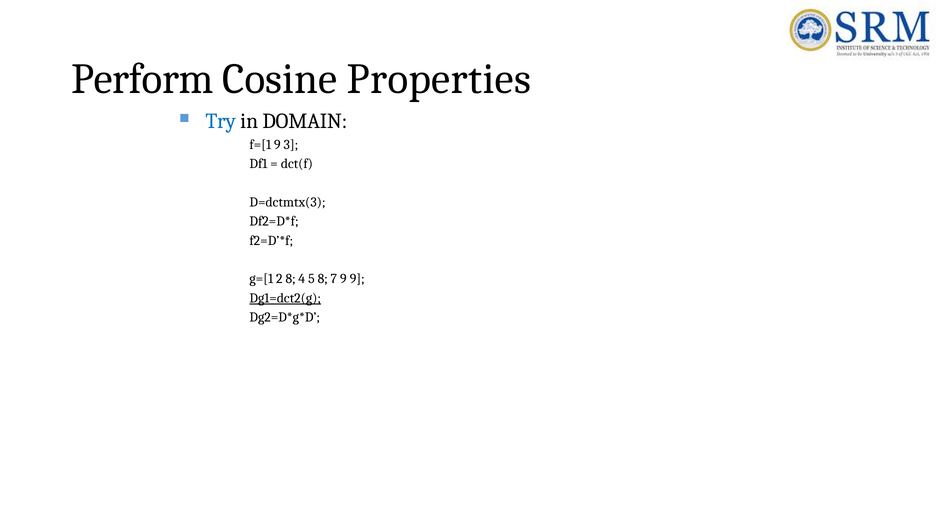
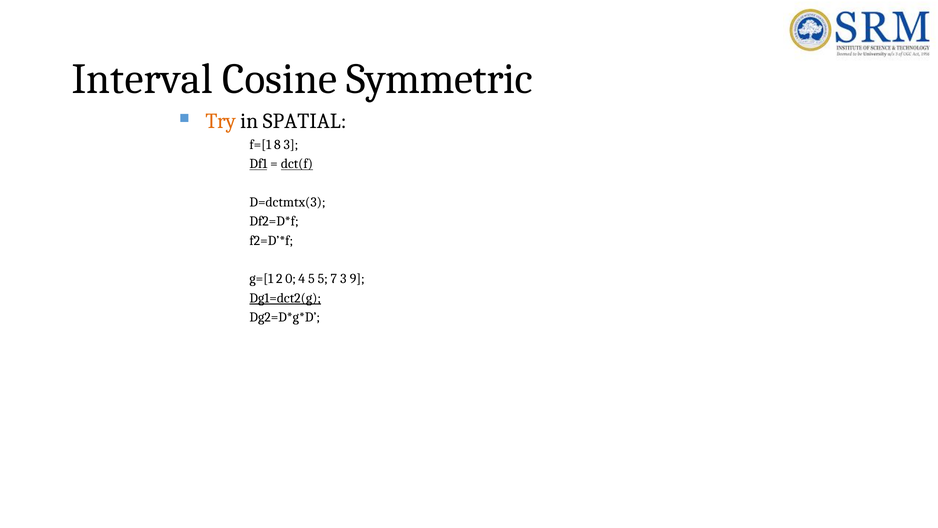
Perform: Perform -> Interval (142, 79)
Properties: Properties -> Symmetric (439, 79)
Try colour: blue -> orange (221, 121)
DOMAIN: DOMAIN -> SPATIAL (305, 121)
f=[1 9: 9 -> 8 (277, 144)
Df1 underline: none -> present (258, 164)
dct(f underline: none -> present (297, 164)
2 8: 8 -> 0 (291, 279)
5 8: 8 -> 5 (323, 279)
7 9: 9 -> 3 (343, 279)
